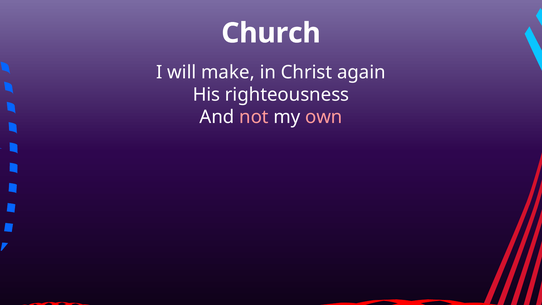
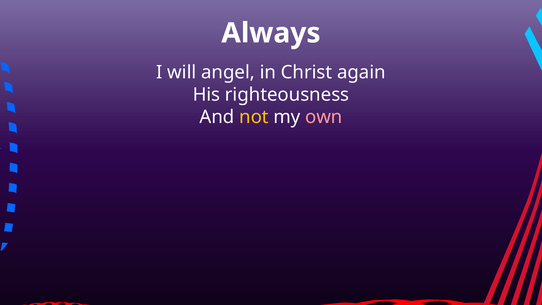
Church: Church -> Always (271, 33)
make: make -> angel (228, 72)
not colour: pink -> yellow (254, 117)
